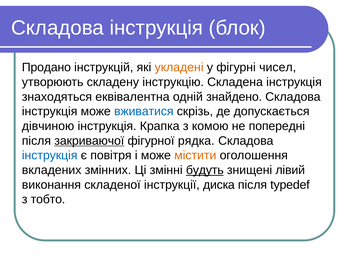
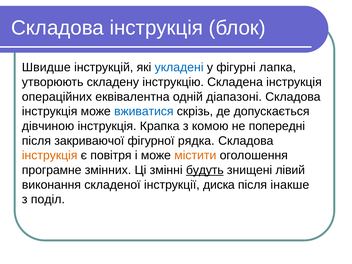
Продано: Продано -> Швидше (46, 67)
укладені colour: orange -> blue (179, 67)
чисел: чисел -> лапка (278, 67)
знаходяться: знаходяться -> операційних (57, 97)
знайдено: знайдено -> діапазоні (234, 97)
закриваючої underline: present -> none (89, 141)
інструкція colour: blue -> orange (50, 155)
вкладених: вкладених -> програмне (52, 170)
typedef: typedef -> інакше (290, 185)
тобто: тобто -> поділ (48, 199)
